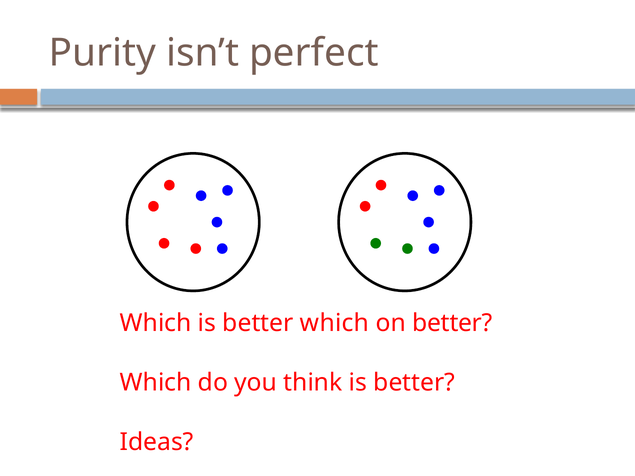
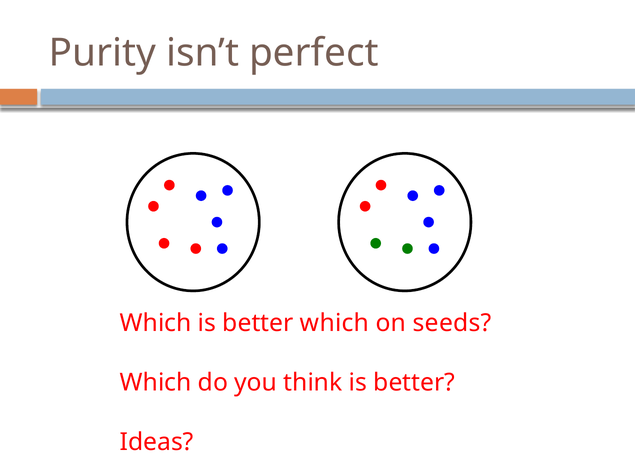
on better: better -> seeds (452, 323)
